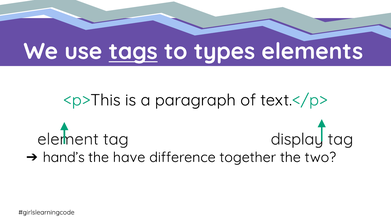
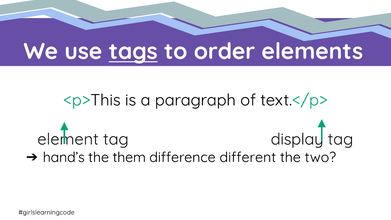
types: types -> order (224, 51)
have: have -> them (129, 157)
together: together -> different (248, 157)
